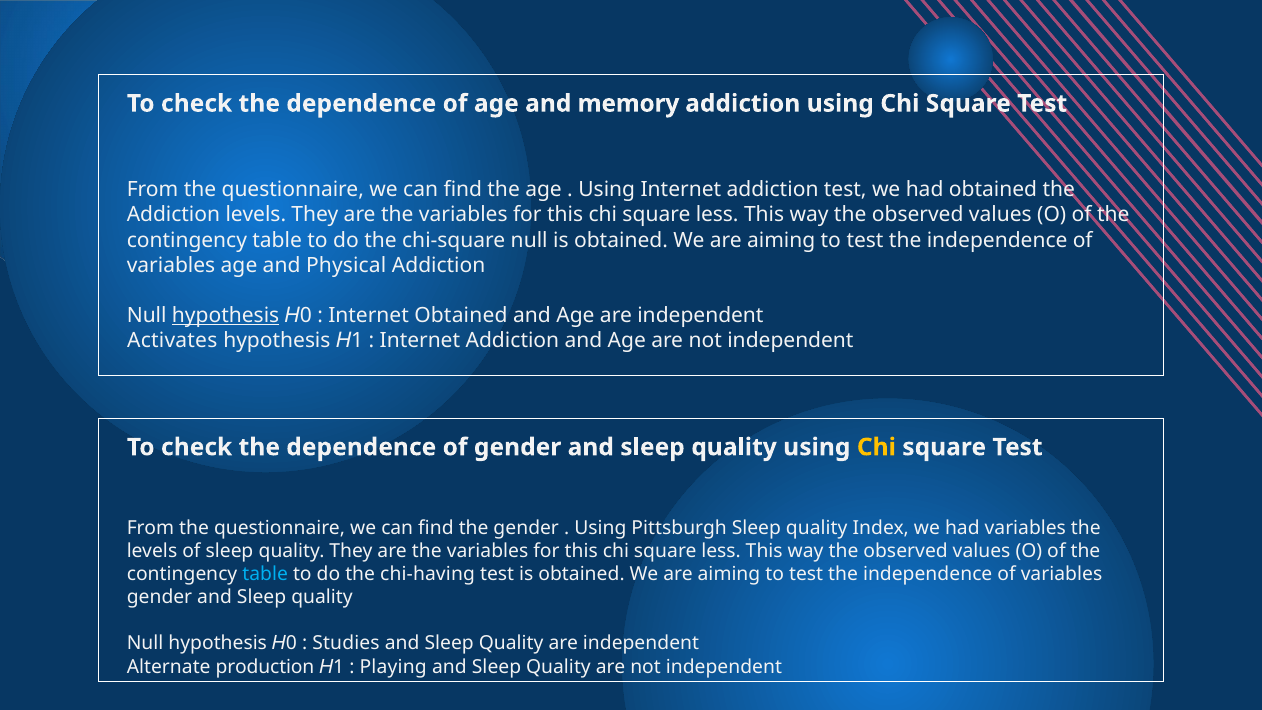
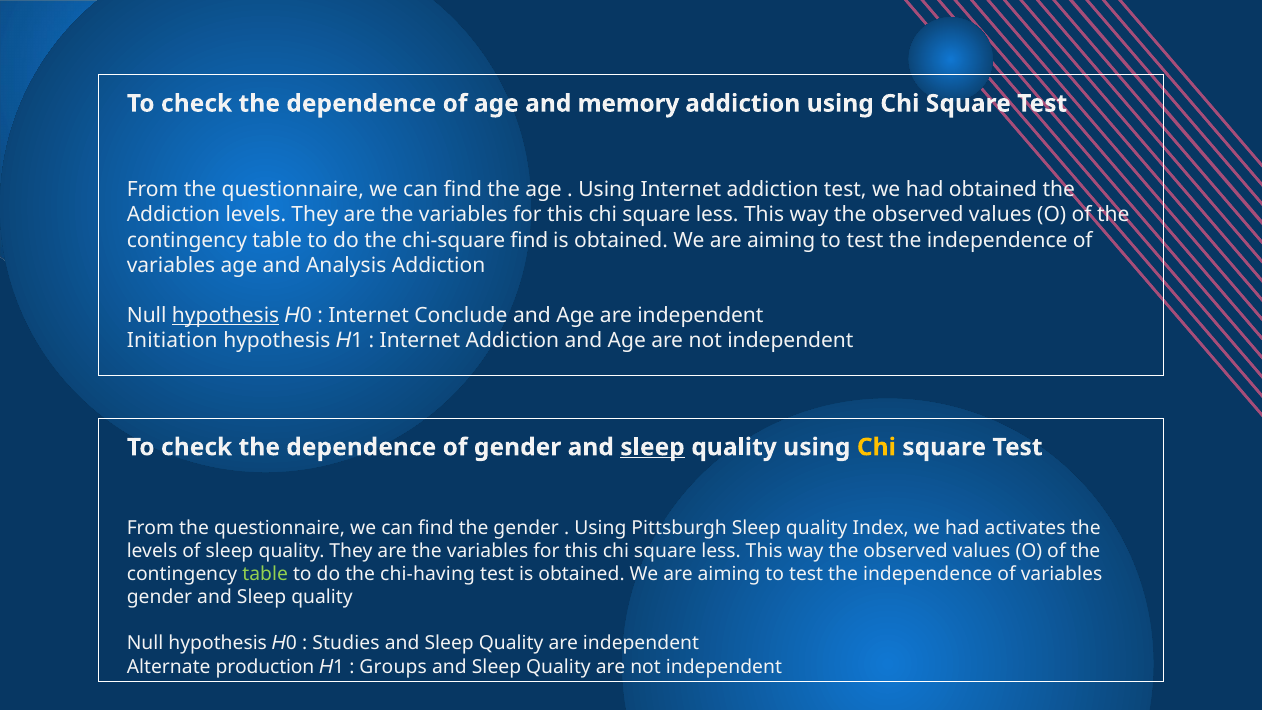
chi-square null: null -> find (529, 240)
Physical: Physical -> Analysis (346, 265)
Internet Obtained: Obtained -> Conclude (461, 316)
Activates: Activates -> Initiation (172, 341)
sleep underline: none -> present (653, 447)
had variables: variables -> activates (1025, 528)
table colour: light blue -> light green (265, 574)
Playing: Playing -> Groups (393, 667)
